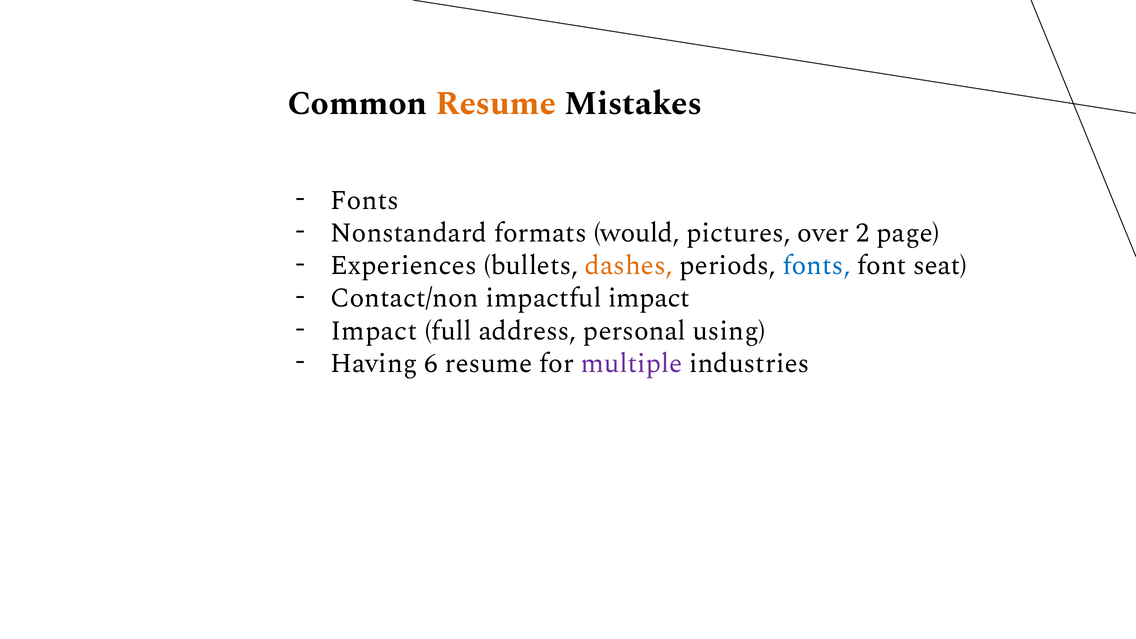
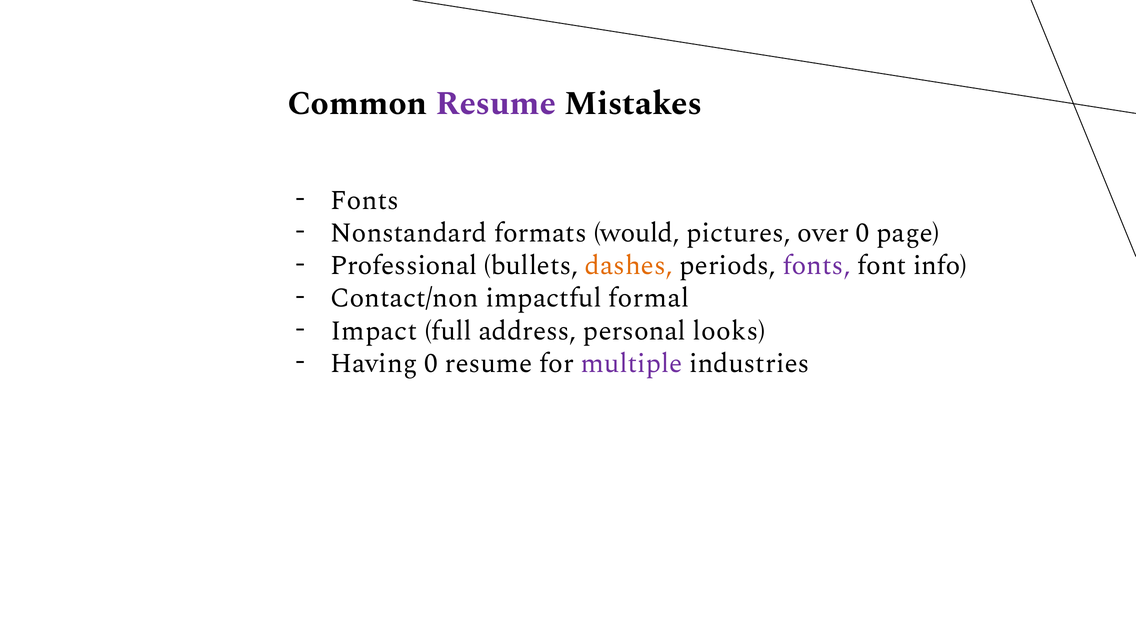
Resume colour: orange -> purple (496, 104)
over 2: 2 -> 0 (863, 233)
Experiences: Experiences -> Professional (404, 265)
fonts colour: blue -> purple (816, 265)
seat: seat -> info (940, 265)
impactful impact: impact -> formal (649, 298)
using: using -> looks (729, 331)
Having 6: 6 -> 0 (431, 363)
